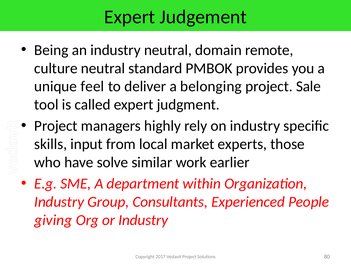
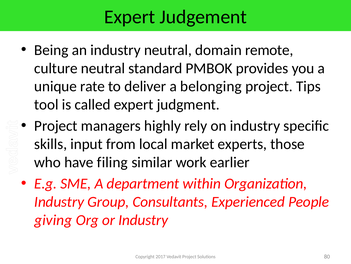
feel: feel -> rate (93, 86)
Sale: Sale -> Tips (308, 86)
solve: solve -> filing (112, 162)
